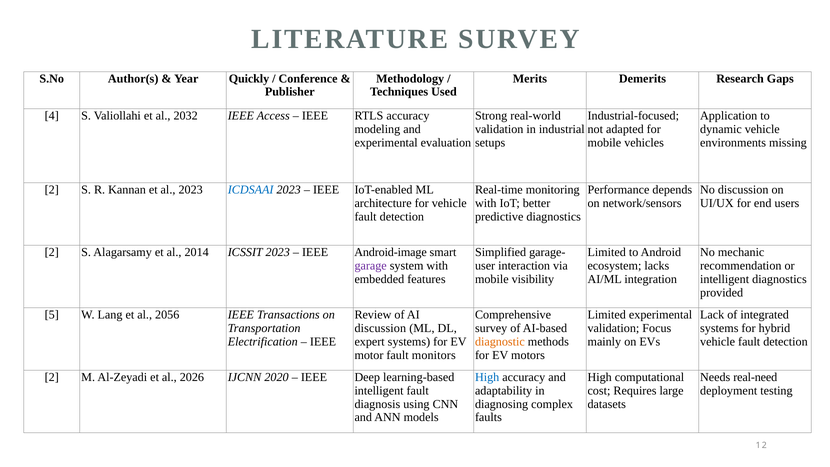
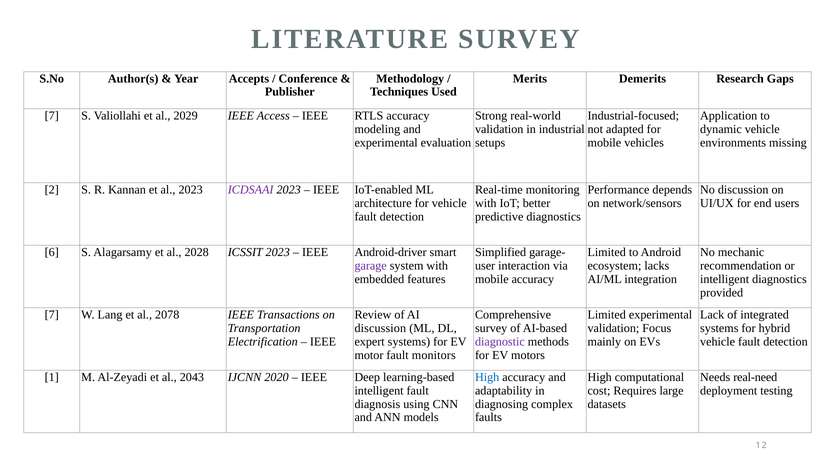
Quickly: Quickly -> Accepts (249, 79)
4: 4 -> 7 (52, 116)
2032: 2032 -> 2029 (186, 116)
ICDSAAI colour: blue -> purple (251, 190)
2: 2 -> 6 (52, 252)
2014: 2014 -> 2028 (197, 252)
Android-image: Android-image -> Android-driver (391, 252)
mobile visibility: visibility -> accuracy (533, 279)
5: 5 -> 7 (52, 315)
2056: 2056 -> 2078 (167, 315)
diagnostic colour: orange -> purple (500, 342)
2: 2 -> 1 (52, 377)
2026: 2026 -> 2043 (192, 377)
